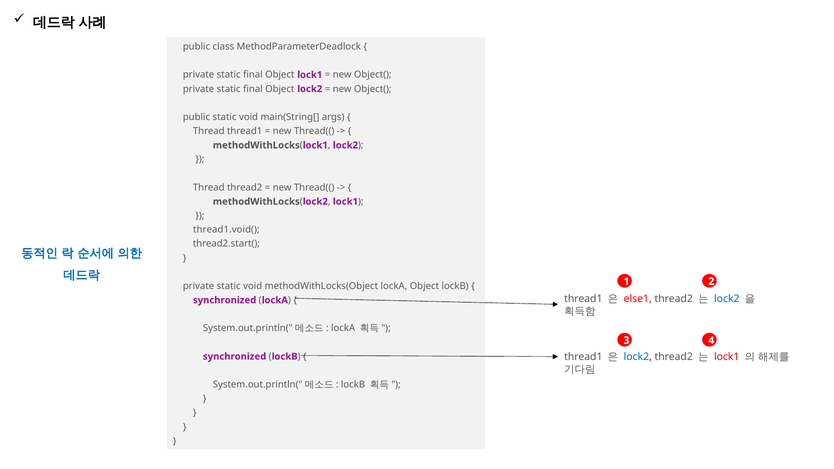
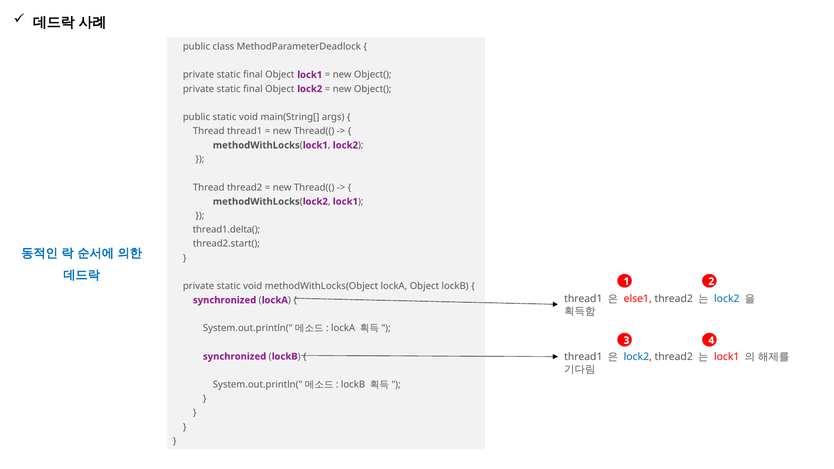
thread1.void(: thread1.void( -> thread1.delta( (226, 230)
